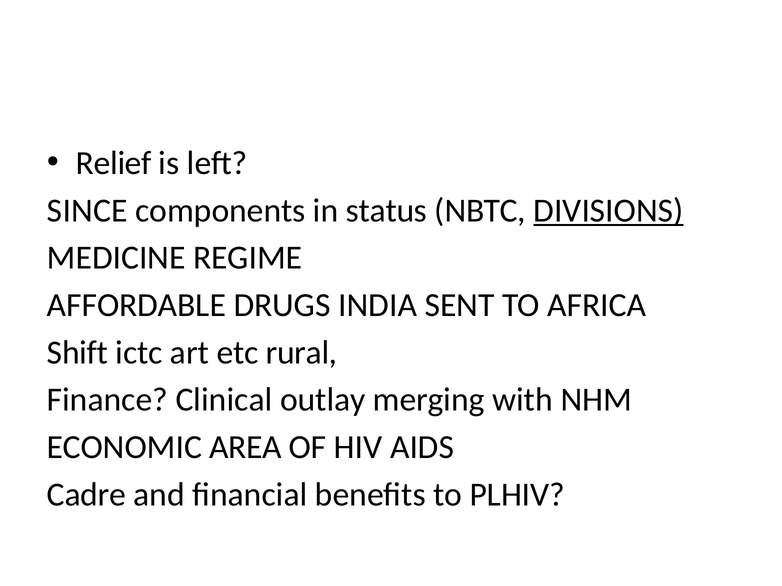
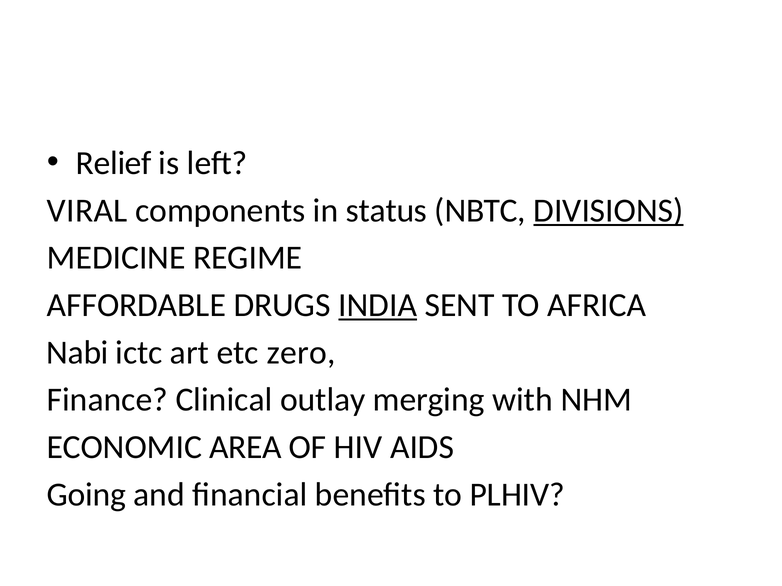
SINCE: SINCE -> VIRAL (87, 211)
INDIA underline: none -> present (378, 305)
Shift: Shift -> Nabi (78, 353)
rural: rural -> zero (301, 353)
Cadre: Cadre -> Going (86, 495)
